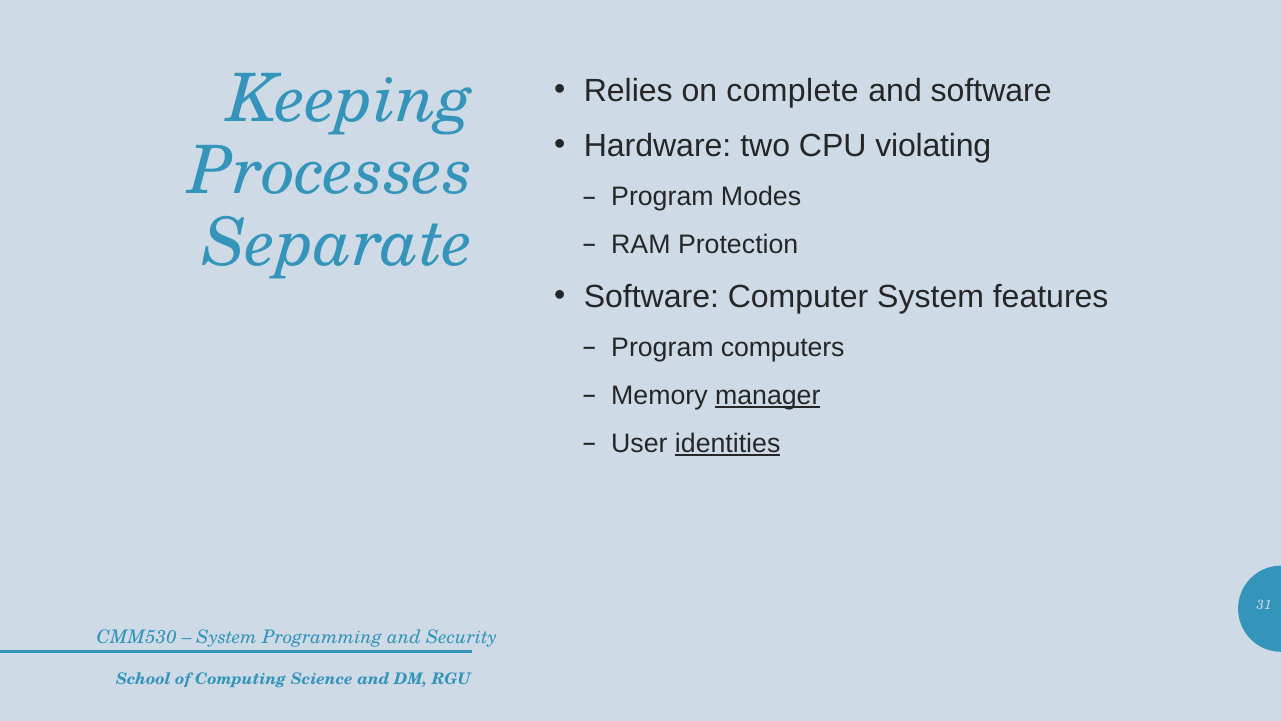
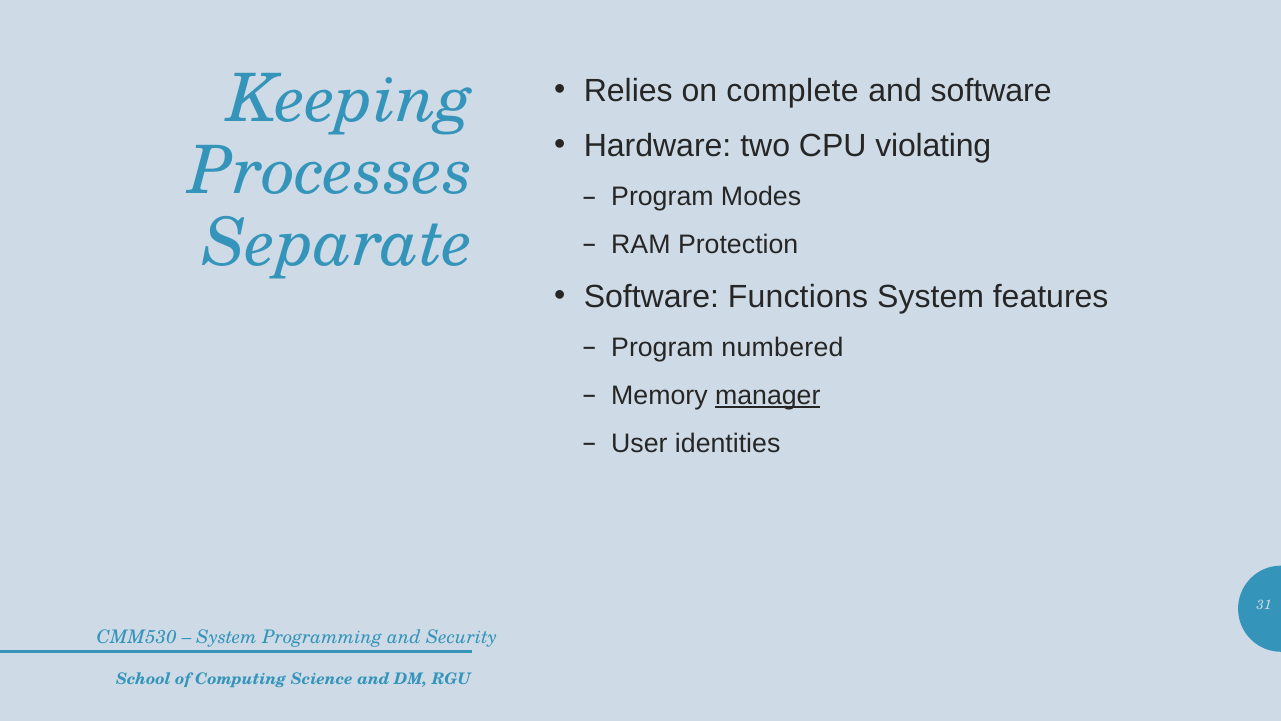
Computer: Computer -> Functions (798, 296)
computers: computers -> numbered (782, 347)
identities underline: present -> none (728, 443)
